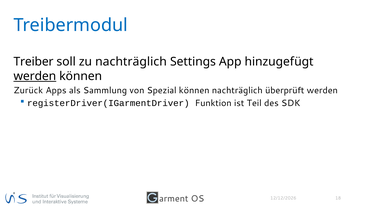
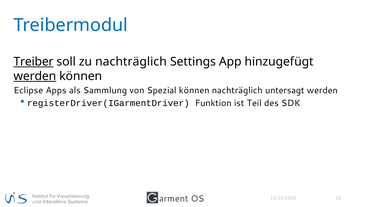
Treiber underline: none -> present (34, 62)
Zurück: Zurück -> Eclipse (28, 90)
überprüft: überprüft -> untersagt (285, 90)
